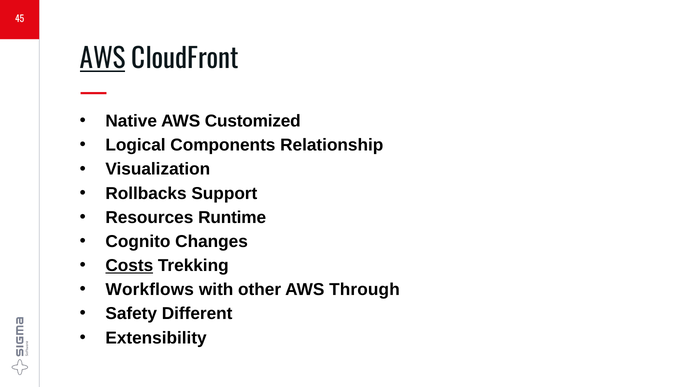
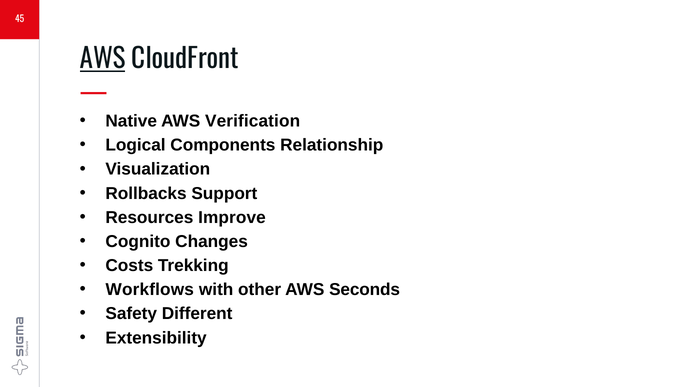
Customized: Customized -> Verification (253, 121)
Runtime: Runtime -> Improve (232, 217)
Costs underline: present -> none (129, 266)
Through: Through -> Seconds (365, 290)
